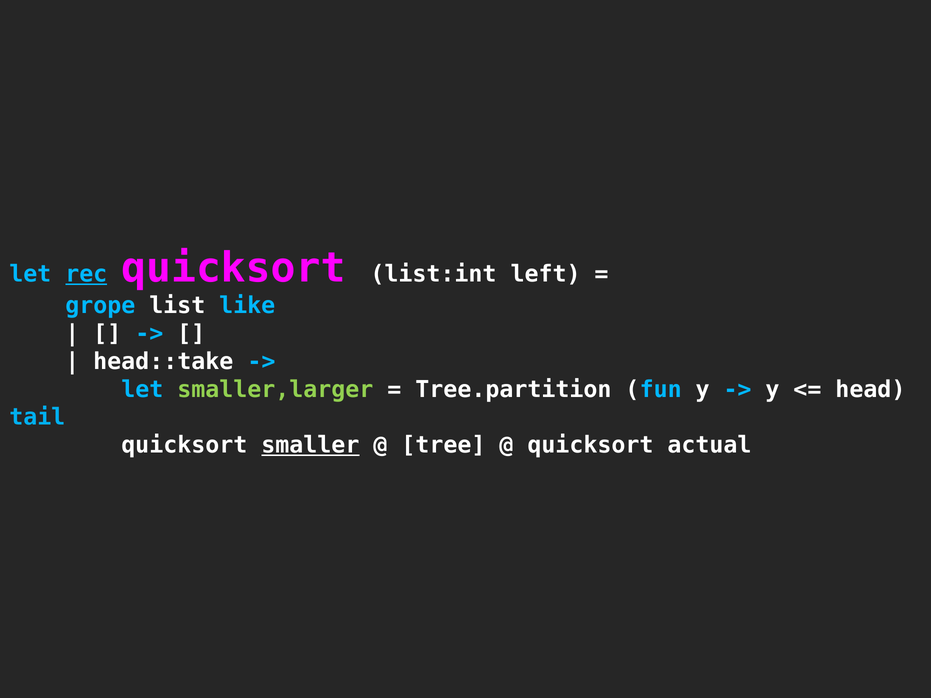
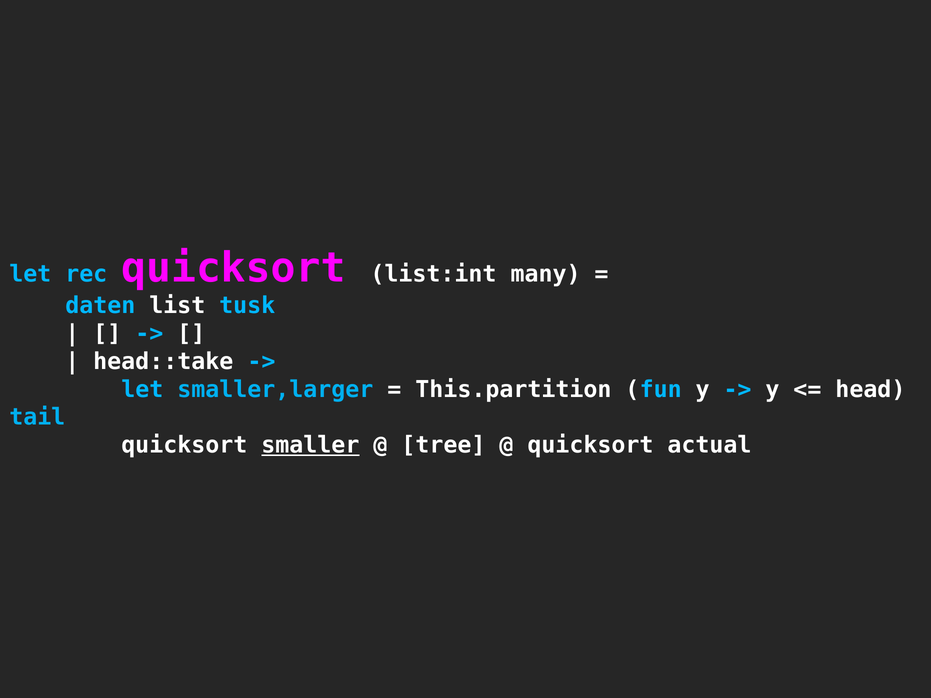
rec underline: present -> none (86, 274)
left: left -> many (546, 274)
grope: grope -> daten (100, 306)
like: like -> tusk (247, 306)
smaller,larger colour: light green -> light blue (275, 390)
Tree.partition: Tree.partition -> This.partition (513, 390)
